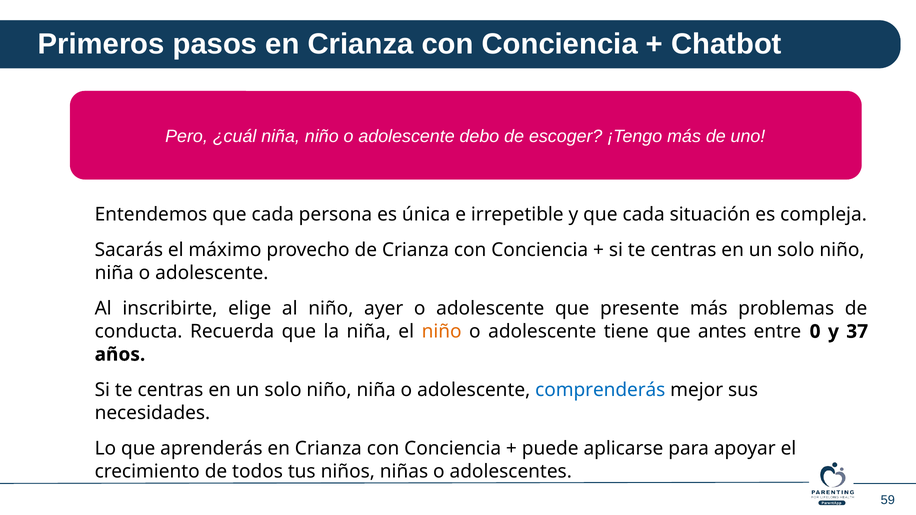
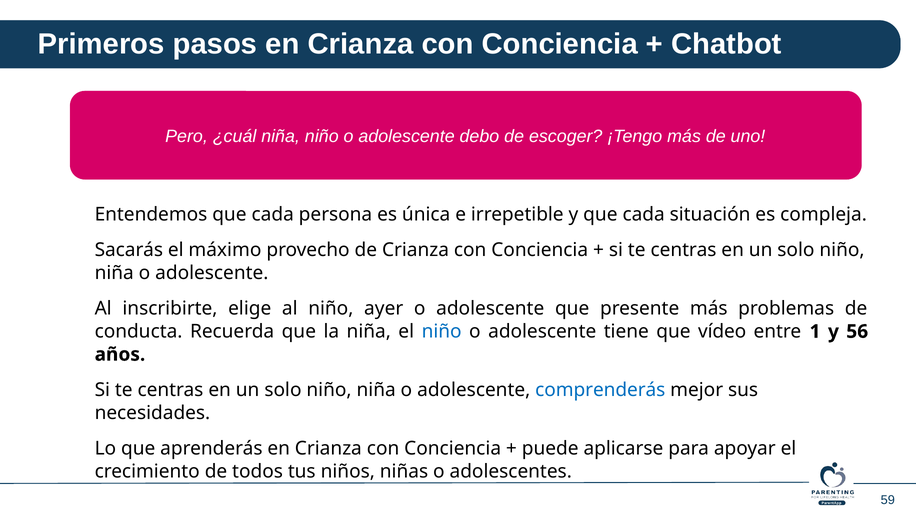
niño colour: orange -> blue (442, 332)
antes: antes -> vídeo (722, 332)
0: 0 -> 1 (815, 332)
37: 37 -> 56 (857, 332)
